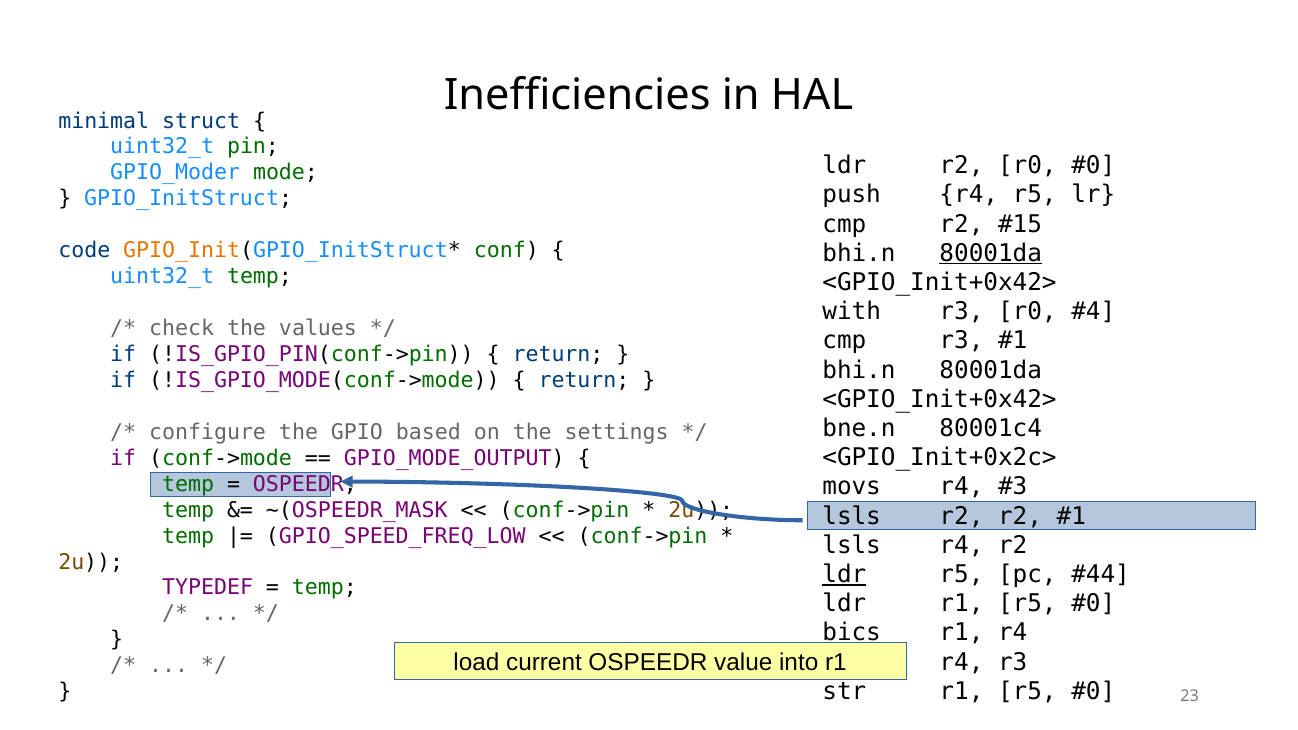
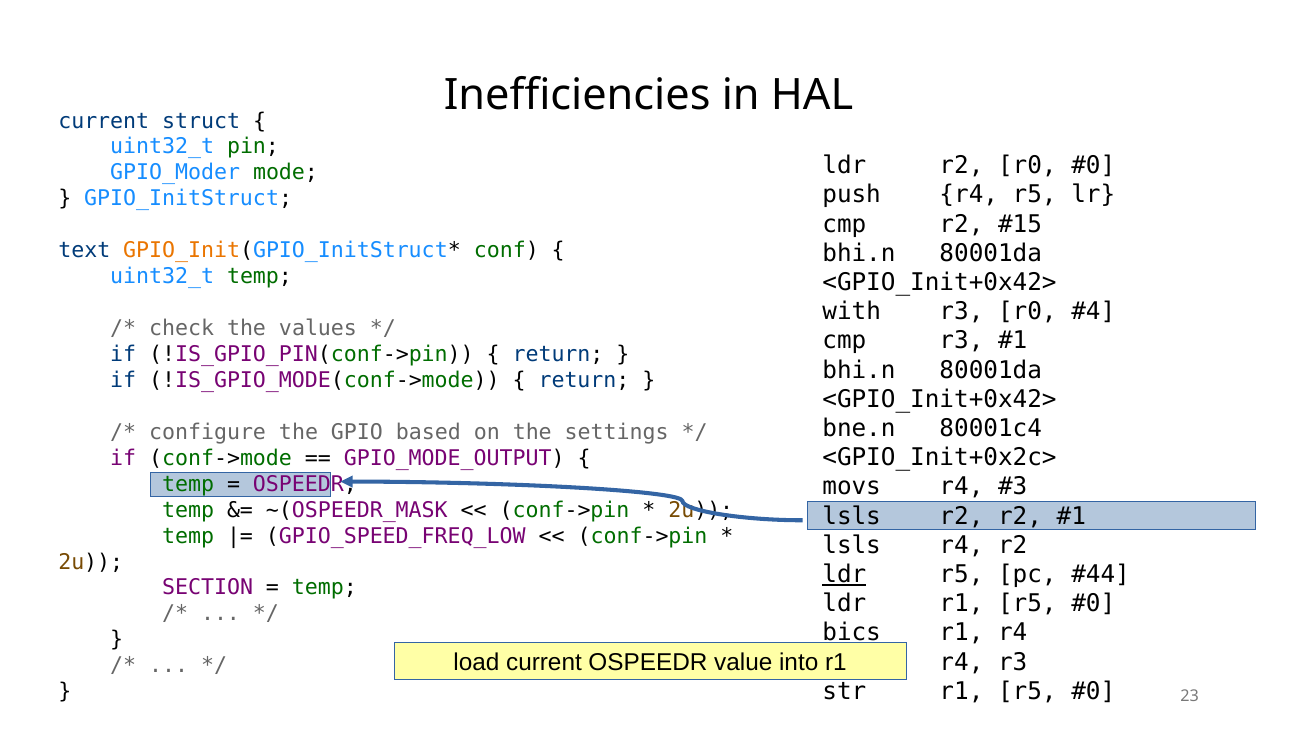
minimal: minimal -> current (104, 121)
code: code -> text (84, 251)
80001da underline: present -> none (991, 253)
TYPEDEF: TYPEDEF -> SECTION (208, 588)
